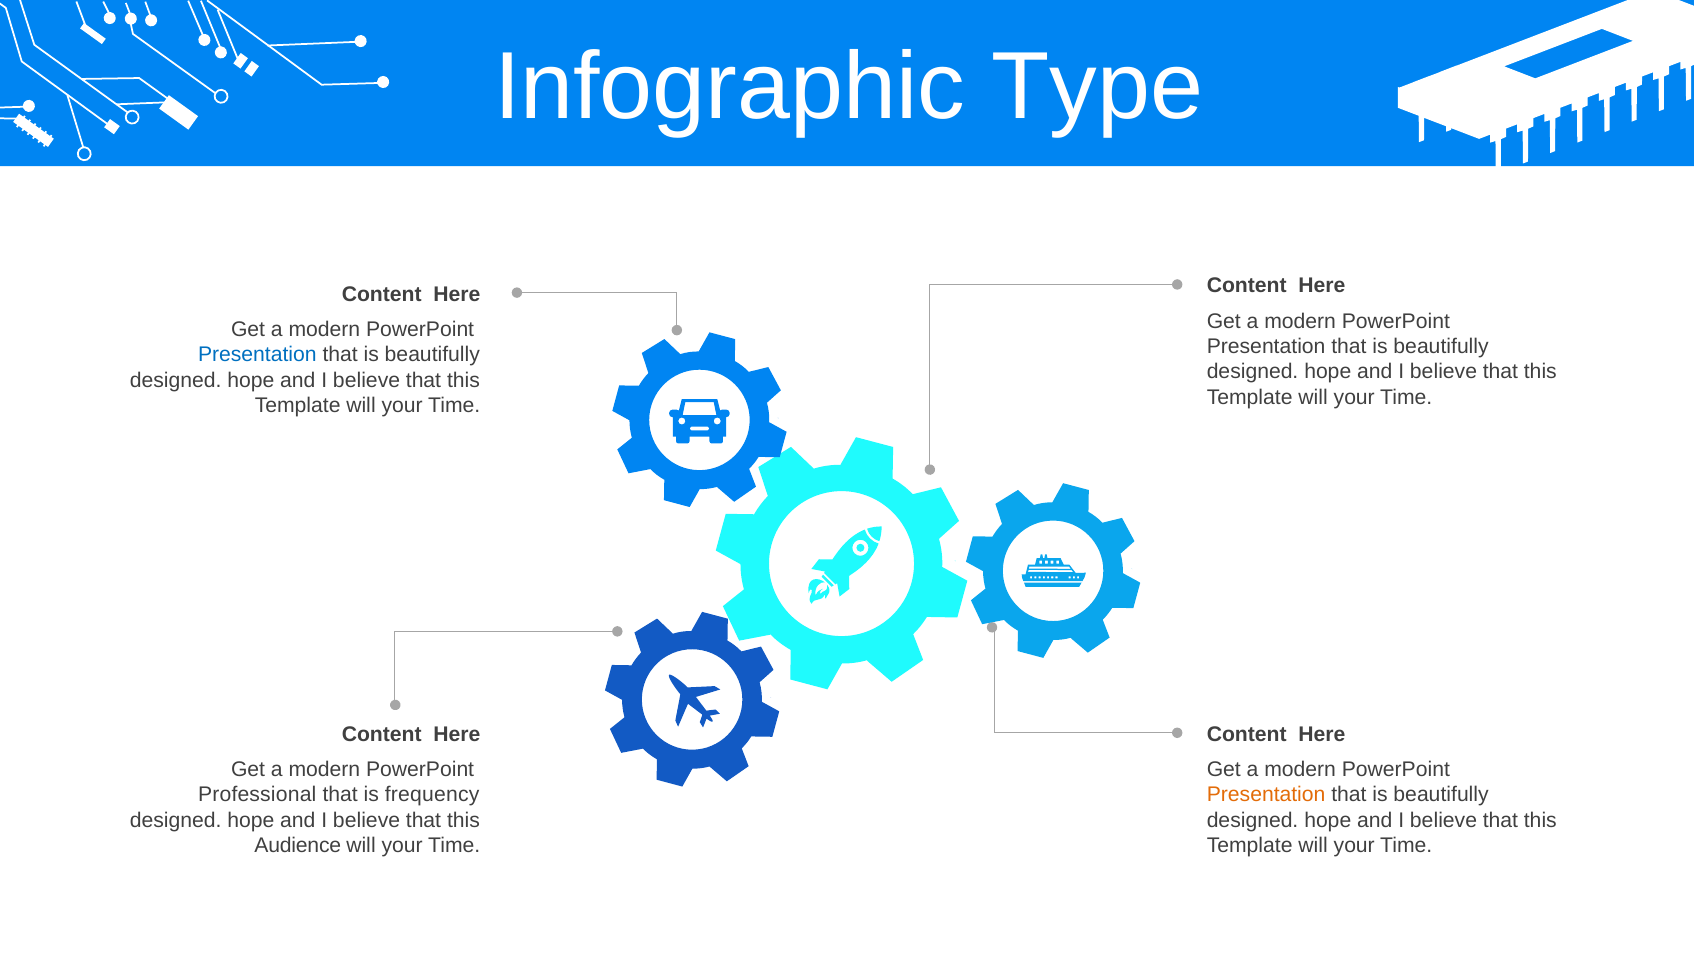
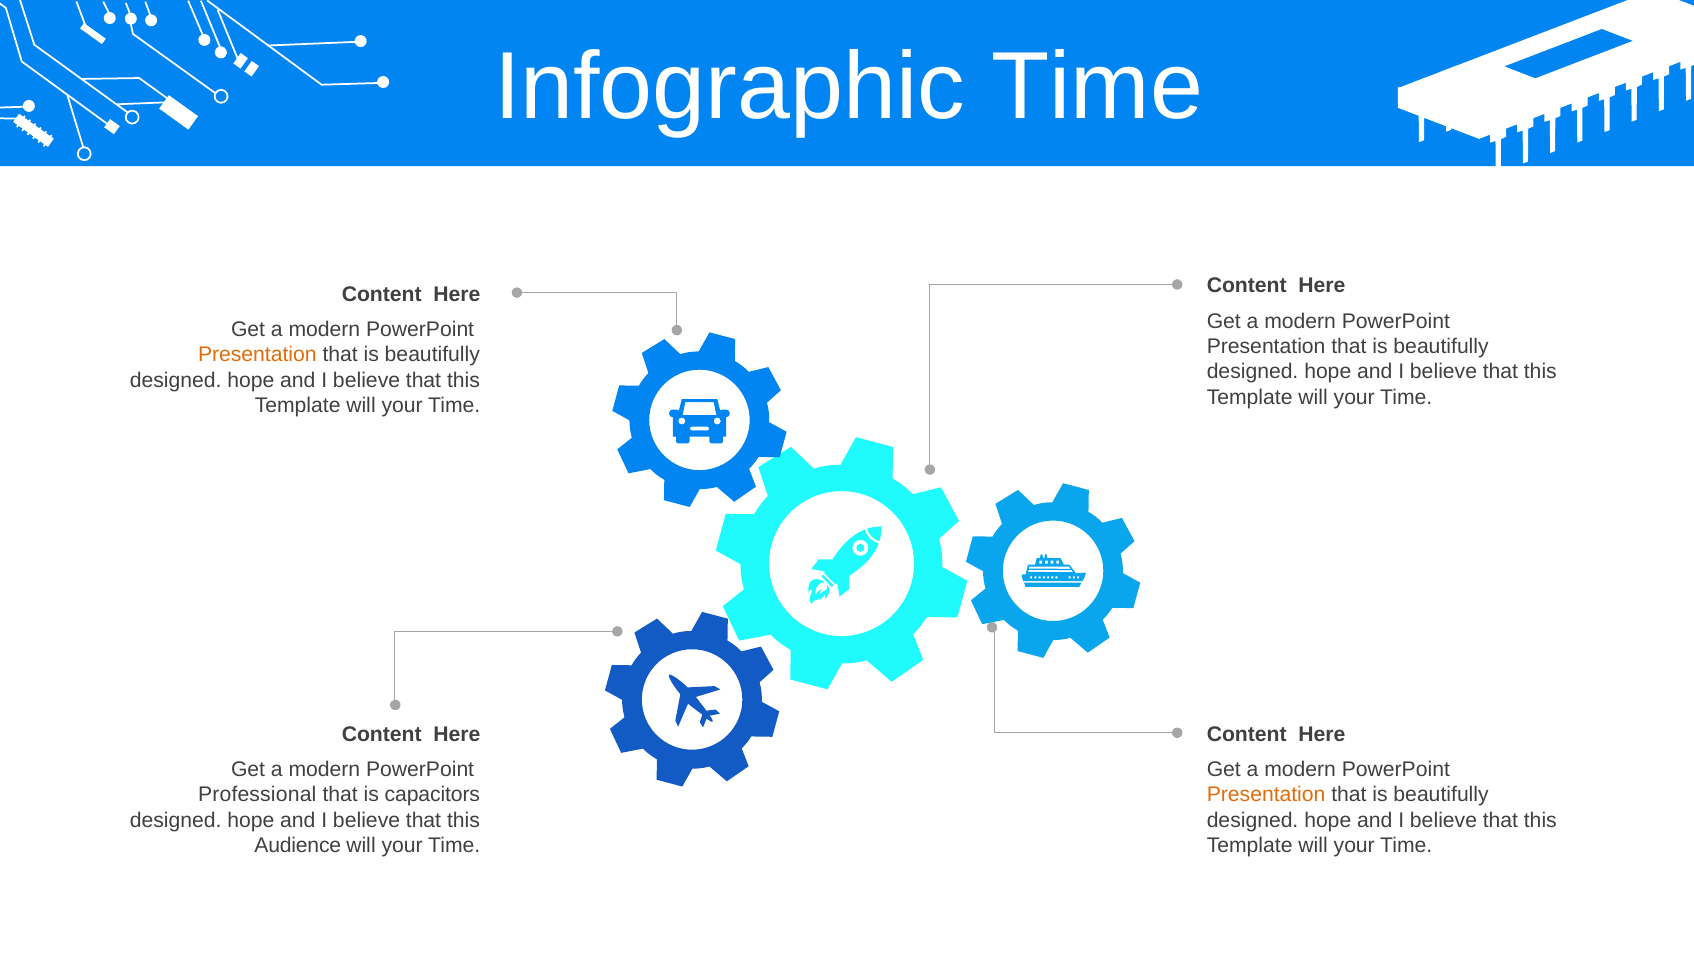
Infographic Type: Type -> Time (1097, 87)
Presentation colour: blue -> orange (257, 355)
frequency: frequency -> capacitors (432, 795)
